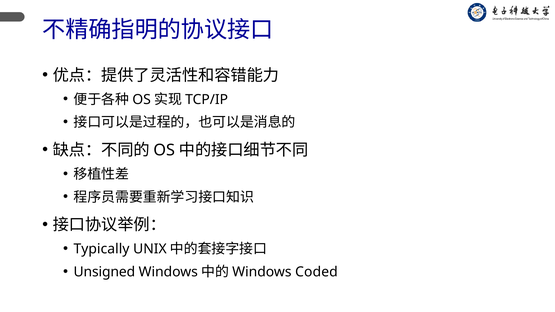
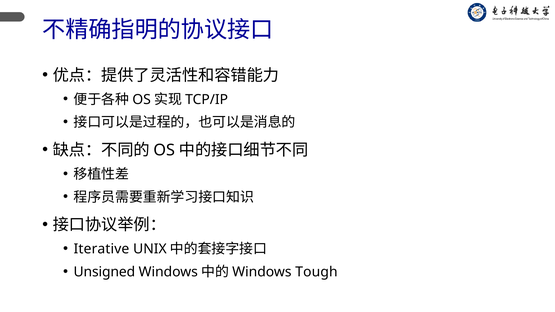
Typically: Typically -> Iterative (101, 249)
Coded: Coded -> Tough (316, 272)
